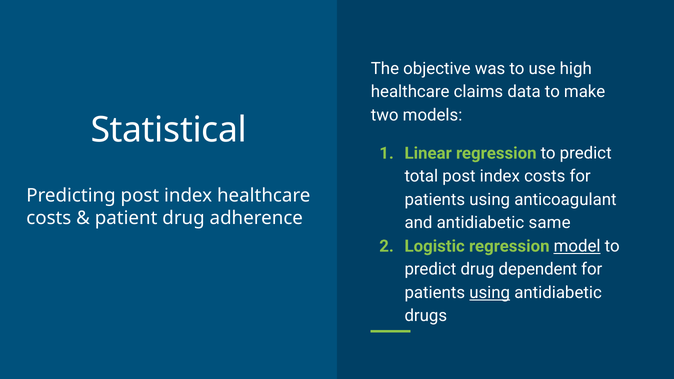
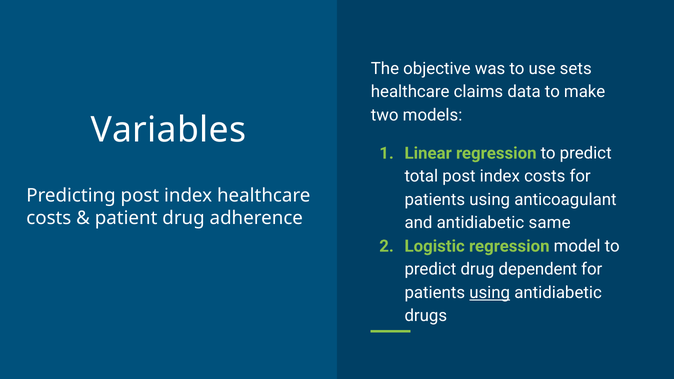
high: high -> sets (576, 69)
Statistical: Statistical -> Variables (168, 130)
model underline: present -> none (577, 246)
